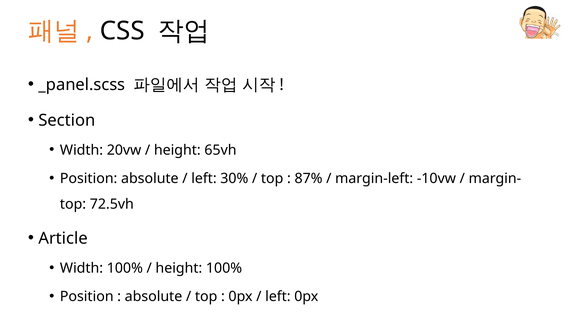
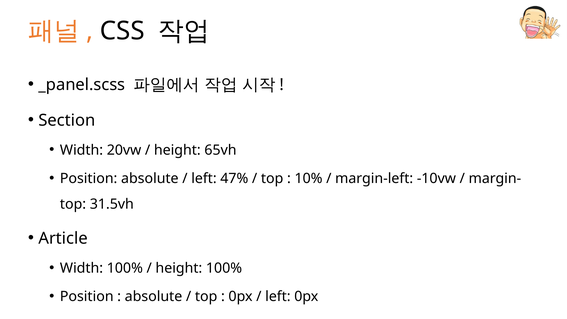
30%: 30% -> 47% (234, 178)
87%: 87% -> 10% (309, 178)
72.5vh: 72.5vh -> 31.5vh (112, 204)
